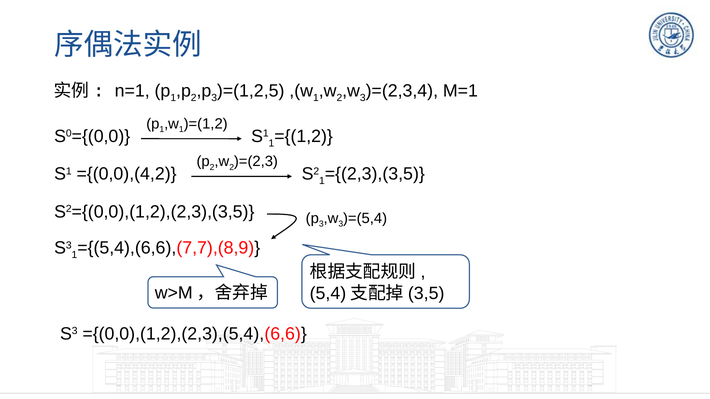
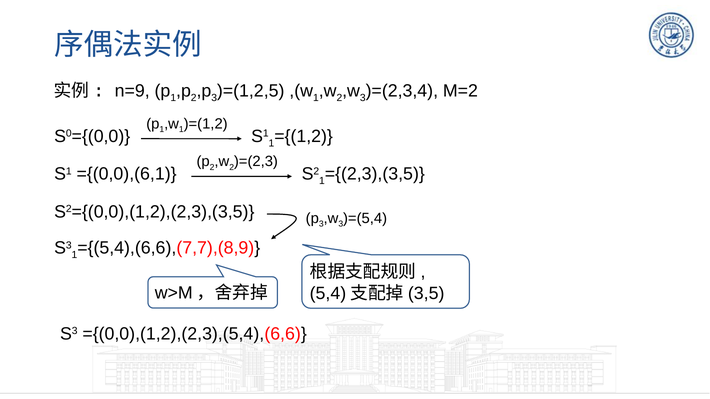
n=1: n=1 -> n=9 (132, 91)
M=1: M=1 -> M=2 (460, 91)
={(0,0),(4,2: ={(0,0),(4,2 -> ={(0,0),(6,1 (127, 174)
